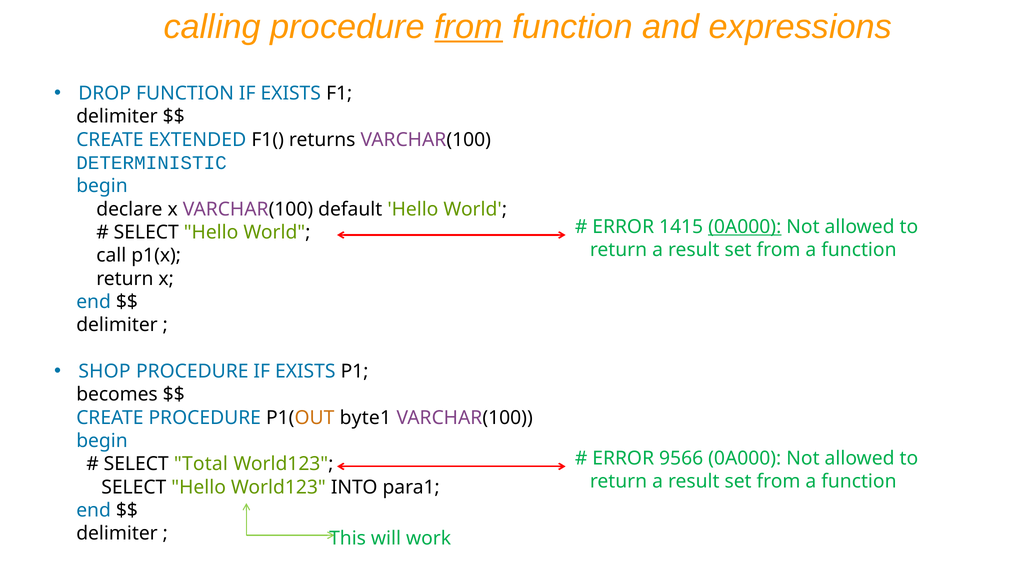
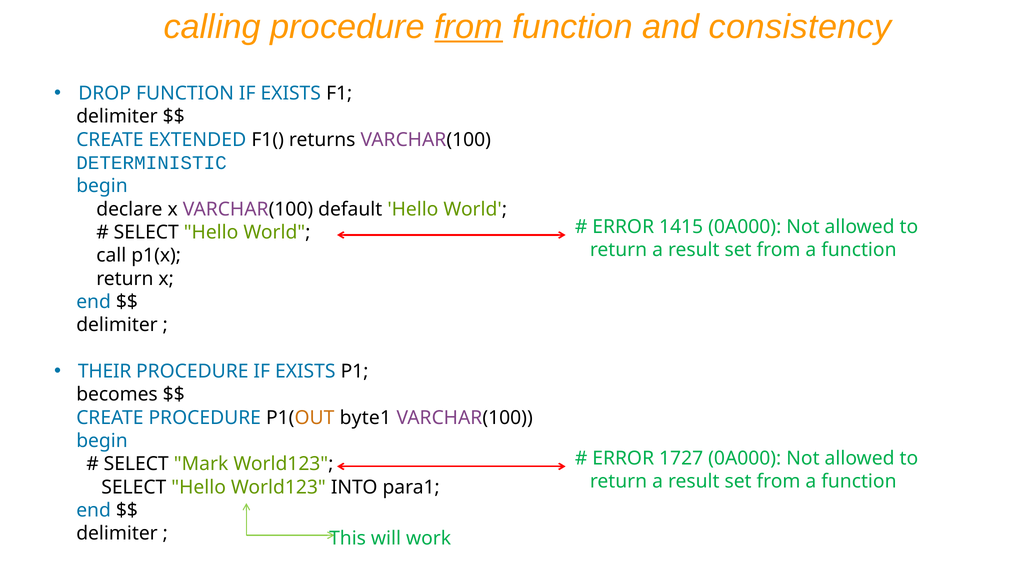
expressions: expressions -> consistency (800, 27)
0A000 underline: present -> none (745, 227)
SHOP: SHOP -> THEIR (105, 371)
9566: 9566 -> 1727 (681, 458)
Total: Total -> Mark (201, 464)
